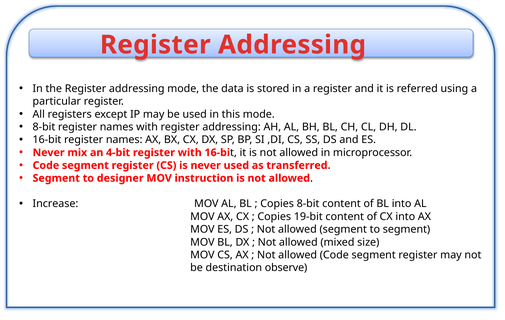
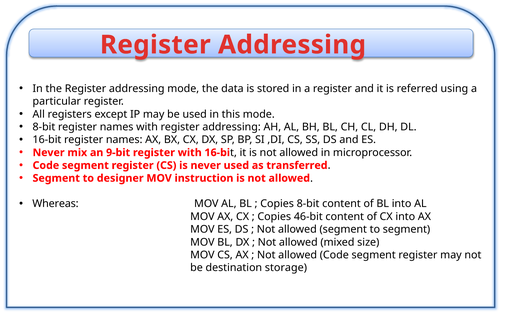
4-bit: 4-bit -> 9-bit (118, 153)
Increase: Increase -> Whereas (55, 204)
19-bit: 19-bit -> 46-bit (308, 217)
observe: observe -> storage (286, 268)
